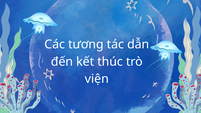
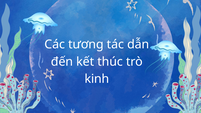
viện: viện -> kinh (97, 79)
